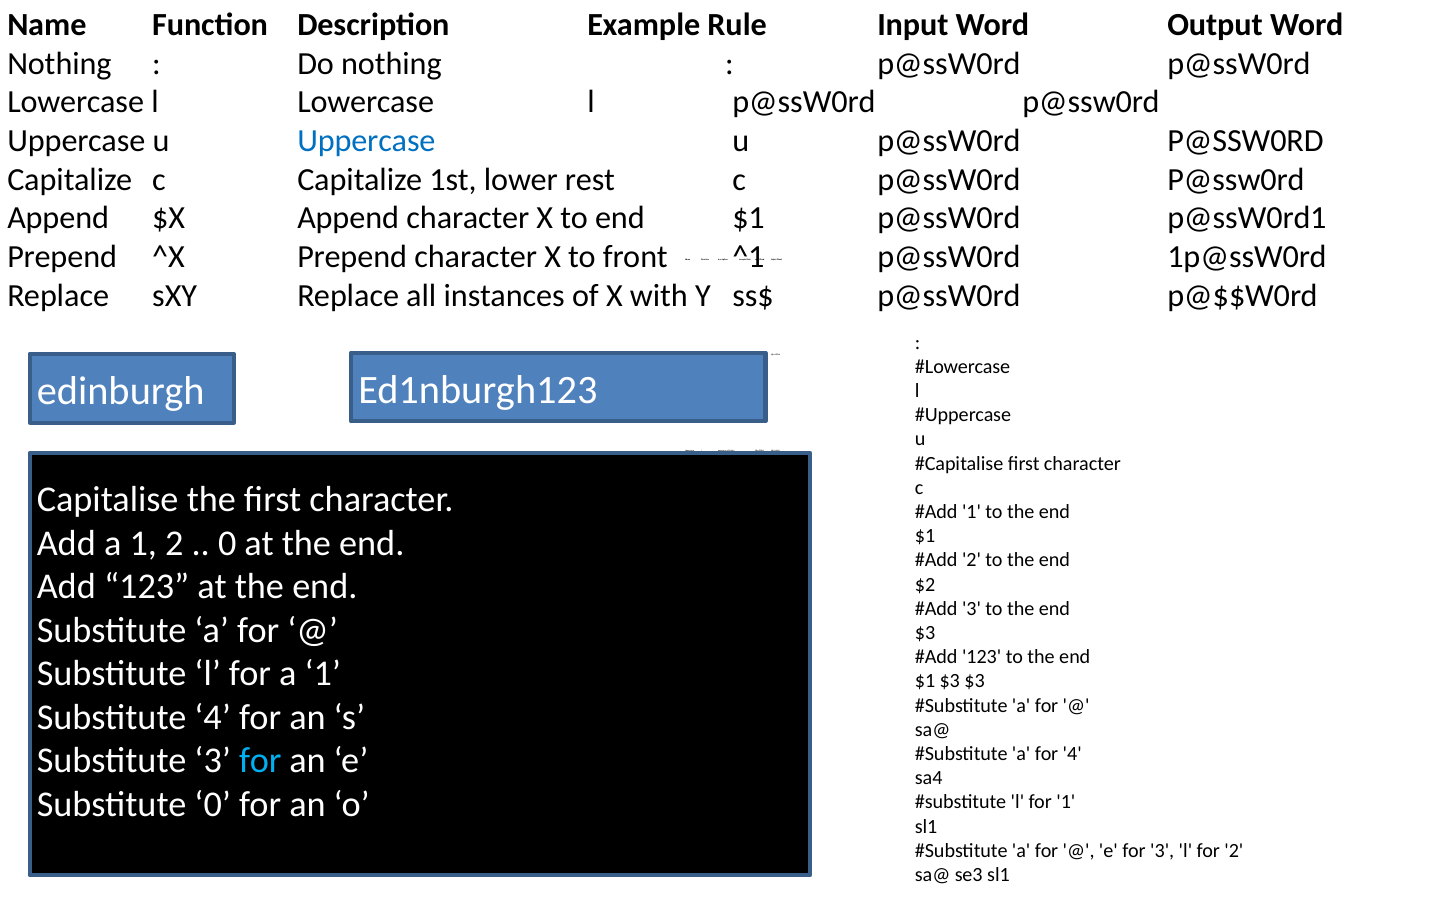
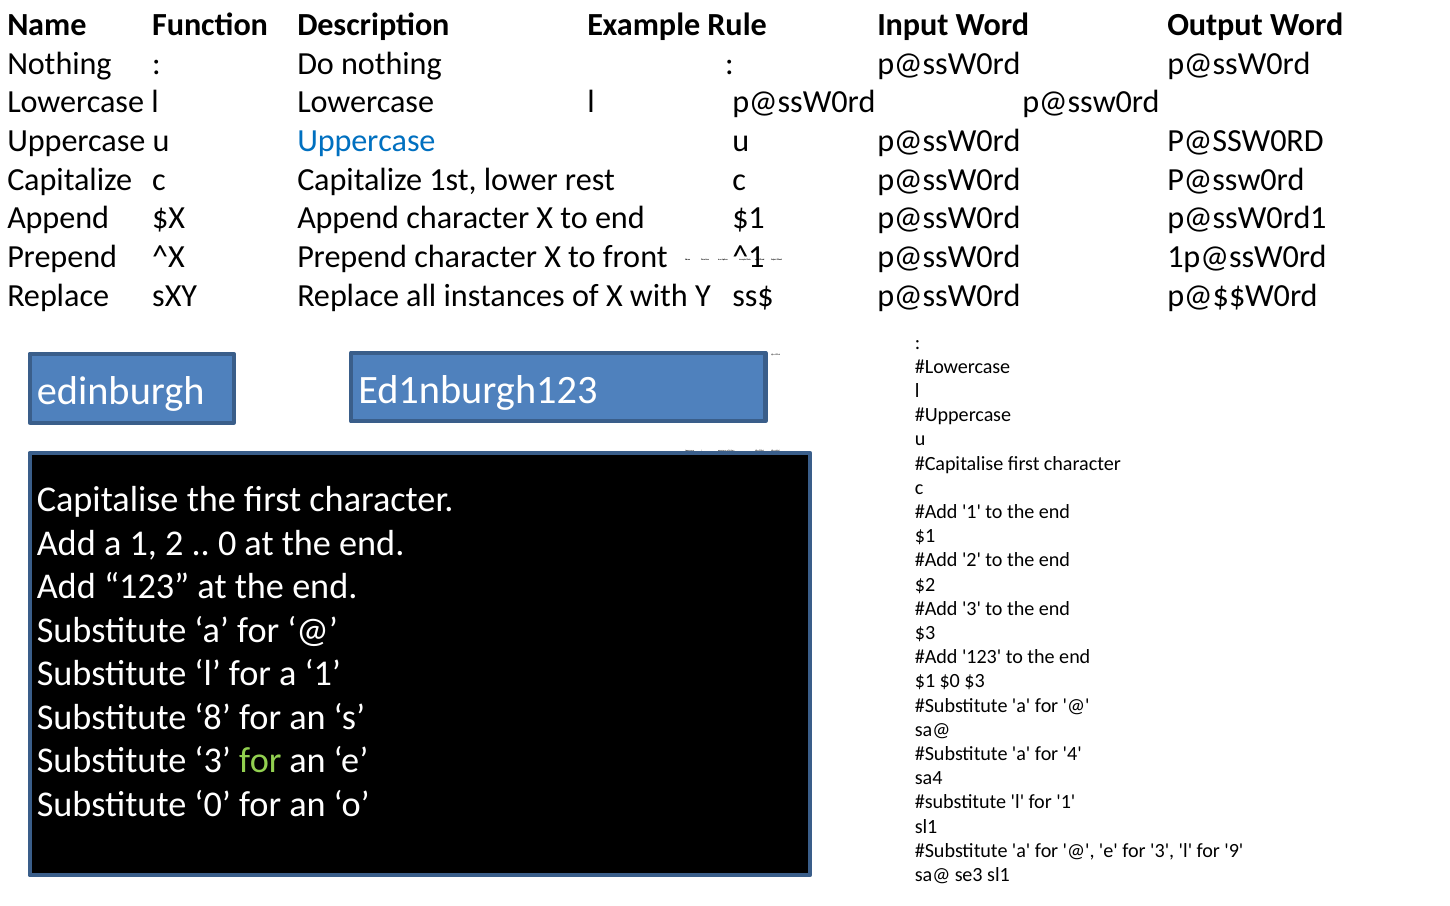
$1 $3: $3 -> $0 (950, 681)
Substitute 4: 4 -> 8 (213, 718)
for colour: light blue -> light green (260, 761)
for 2: 2 -> 9 (1234, 851)
